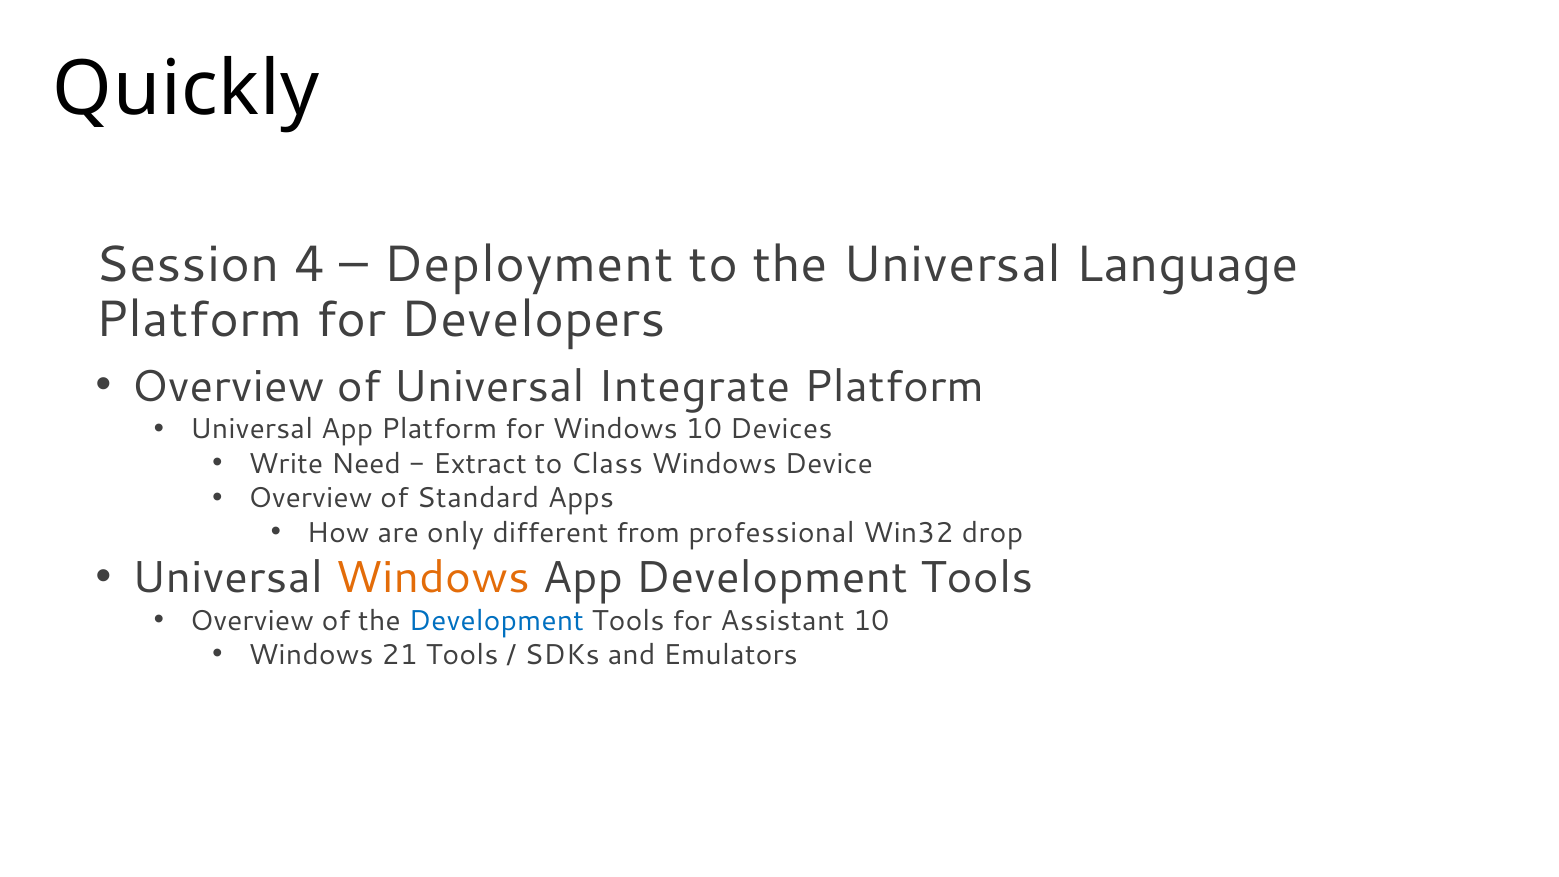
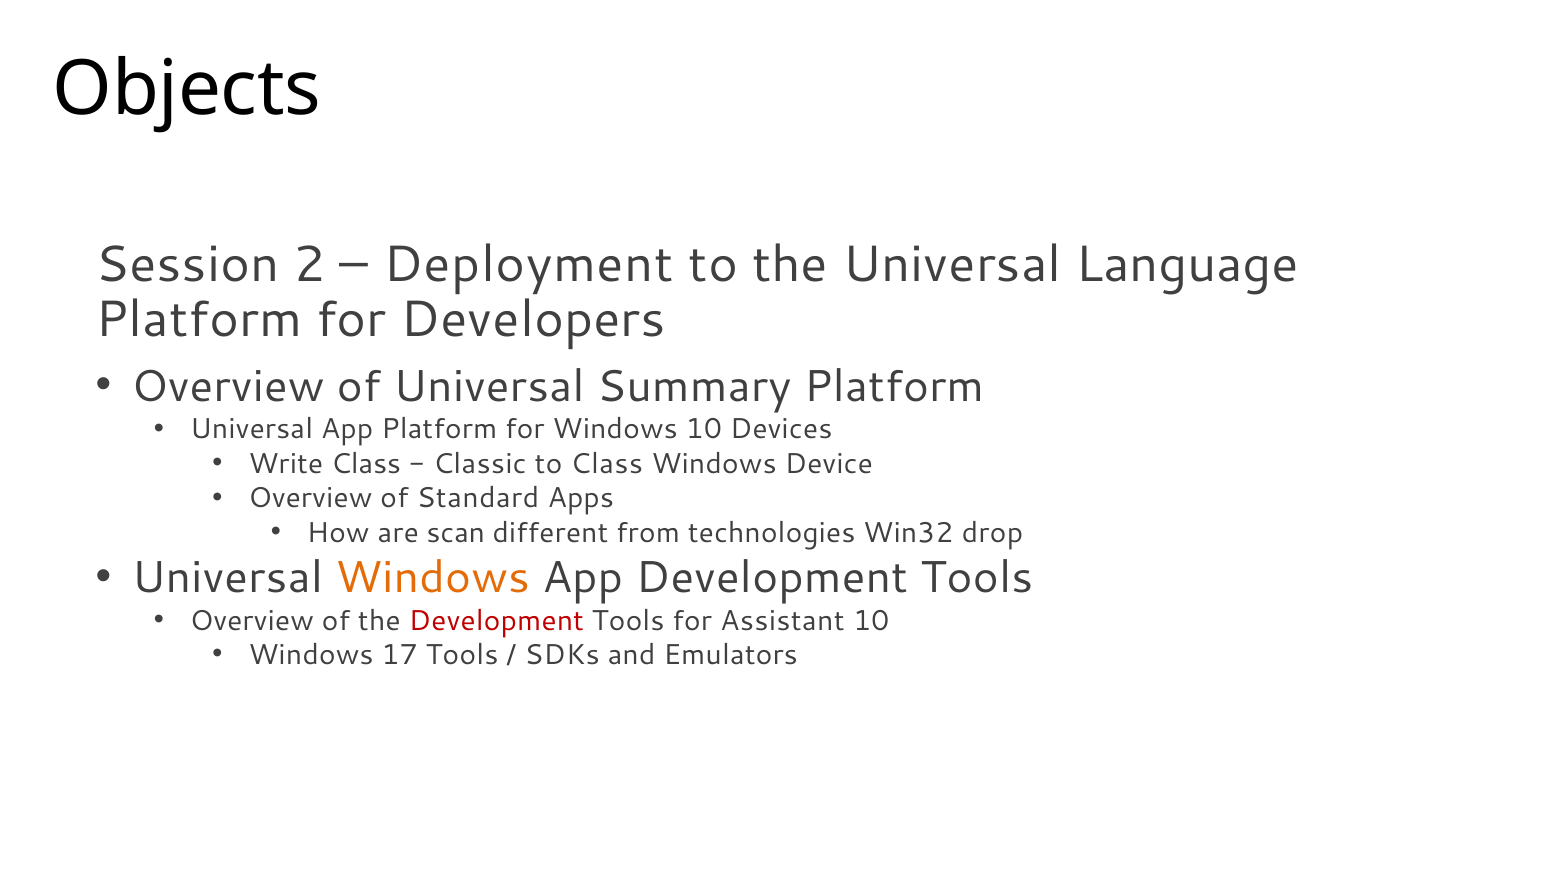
Quickly: Quickly -> Objects (187, 89)
4: 4 -> 2 (310, 264)
Integrate: Integrate -> Summary (694, 387)
Write Need: Need -> Class (366, 464)
Extract: Extract -> Classic (480, 464)
only: only -> scan (456, 533)
professional: professional -> technologies (772, 533)
Development colour: blue -> red (496, 620)
21: 21 -> 17 (400, 655)
